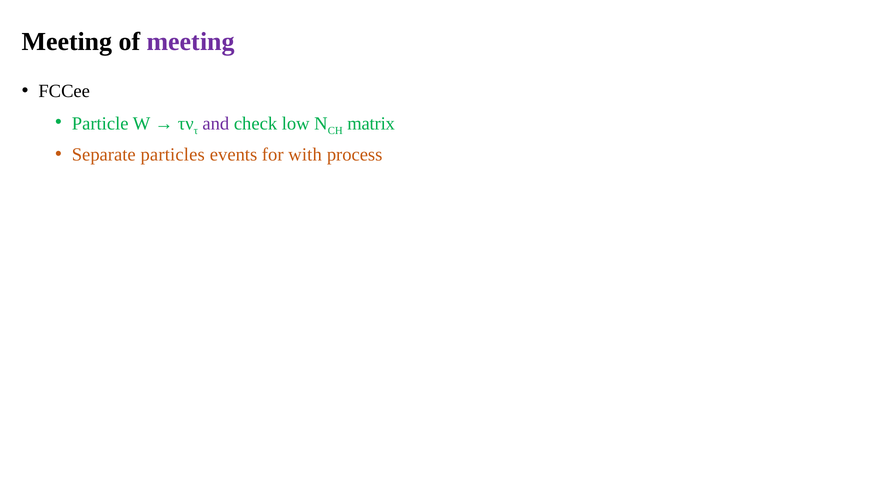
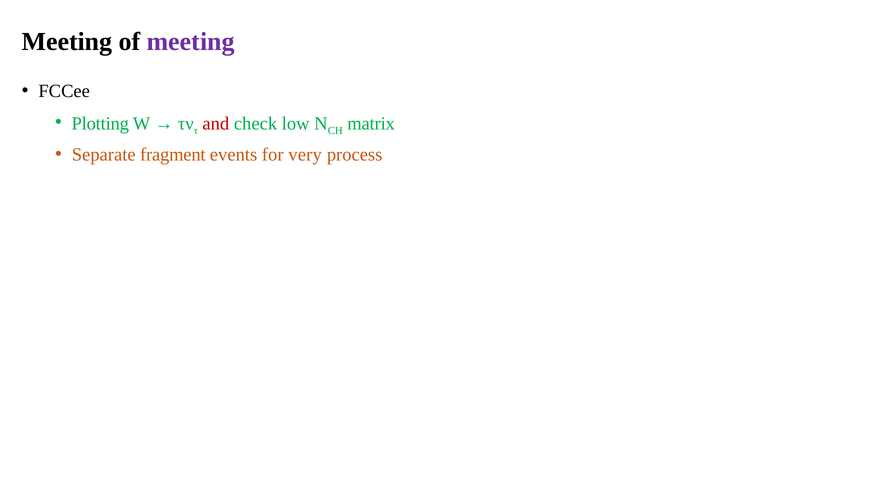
Particle: Particle -> Plotting (100, 123)
and colour: purple -> red (216, 123)
particles: particles -> fragment (173, 154)
with: with -> very (305, 154)
